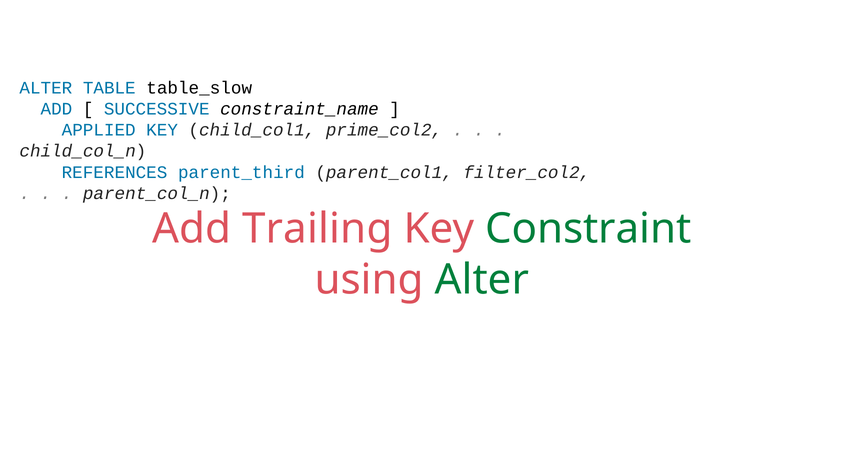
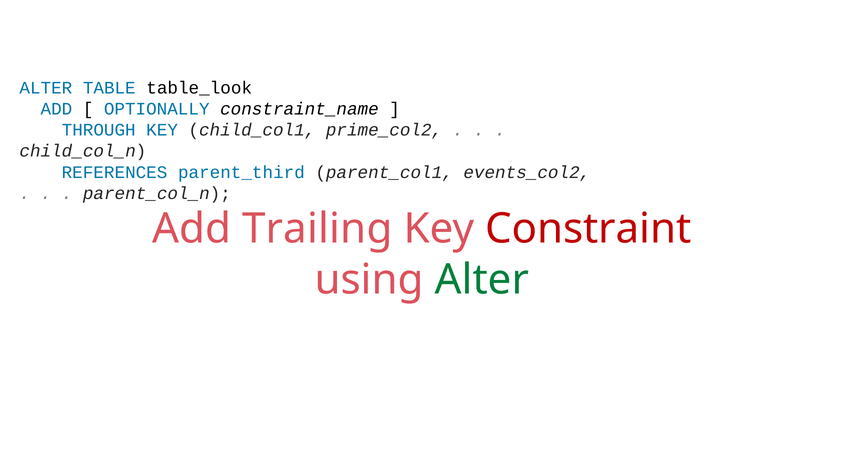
table_slow: table_slow -> table_look (199, 88)
SUCCESSIVE: SUCCESSIVE -> OPTIONALLY (157, 109)
APPLIED: APPLIED -> THROUGH (99, 130)
filter_col2: filter_col2 -> events_col2 (527, 172)
Constraint colour: green -> red (588, 229)
